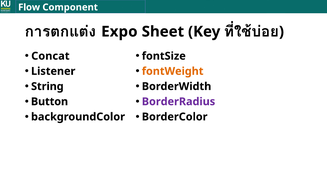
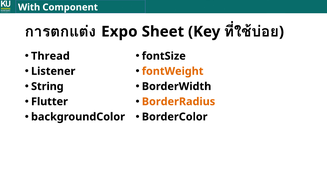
Flow: Flow -> With (29, 7)
Concat: Concat -> Thread (50, 56)
Button: Button -> Flutter (49, 102)
BorderRadius colour: purple -> orange (179, 102)
